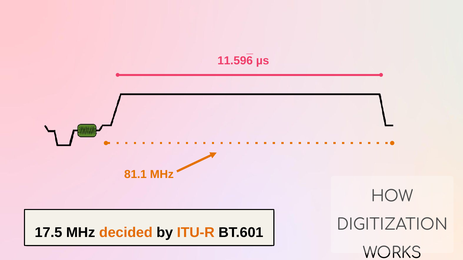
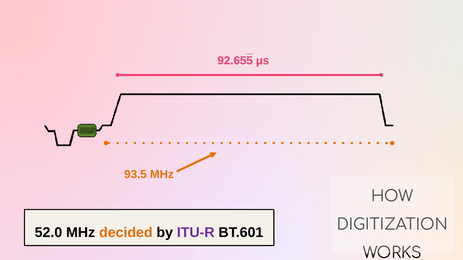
11.596: 11.596 -> 92.655 (235, 61)
81.1: 81.1 -> 93.5 (135, 175)
17.5: 17.5 -> 52.0 (48, 233)
ITU-R colour: orange -> purple (196, 233)
